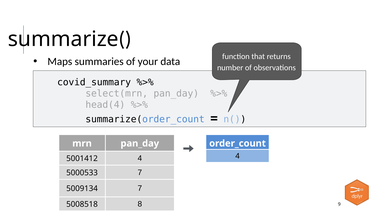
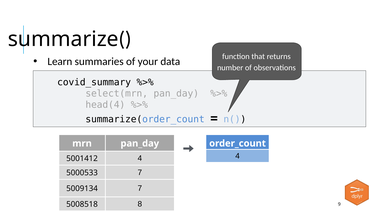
Maps: Maps -> Learn (60, 62)
